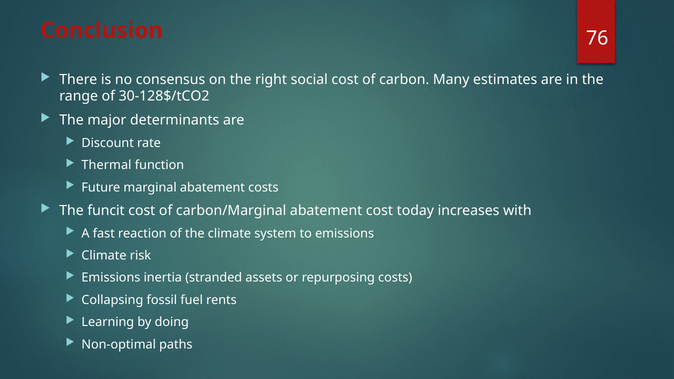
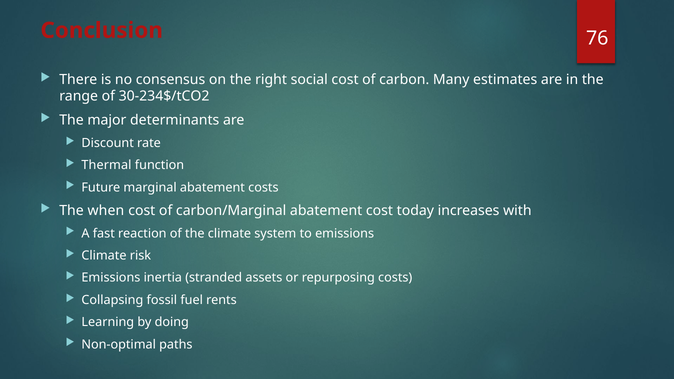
30-128$/tCO2: 30-128$/tCO2 -> 30-234$/tCO2 (164, 96)
funcit: funcit -> when (106, 211)
